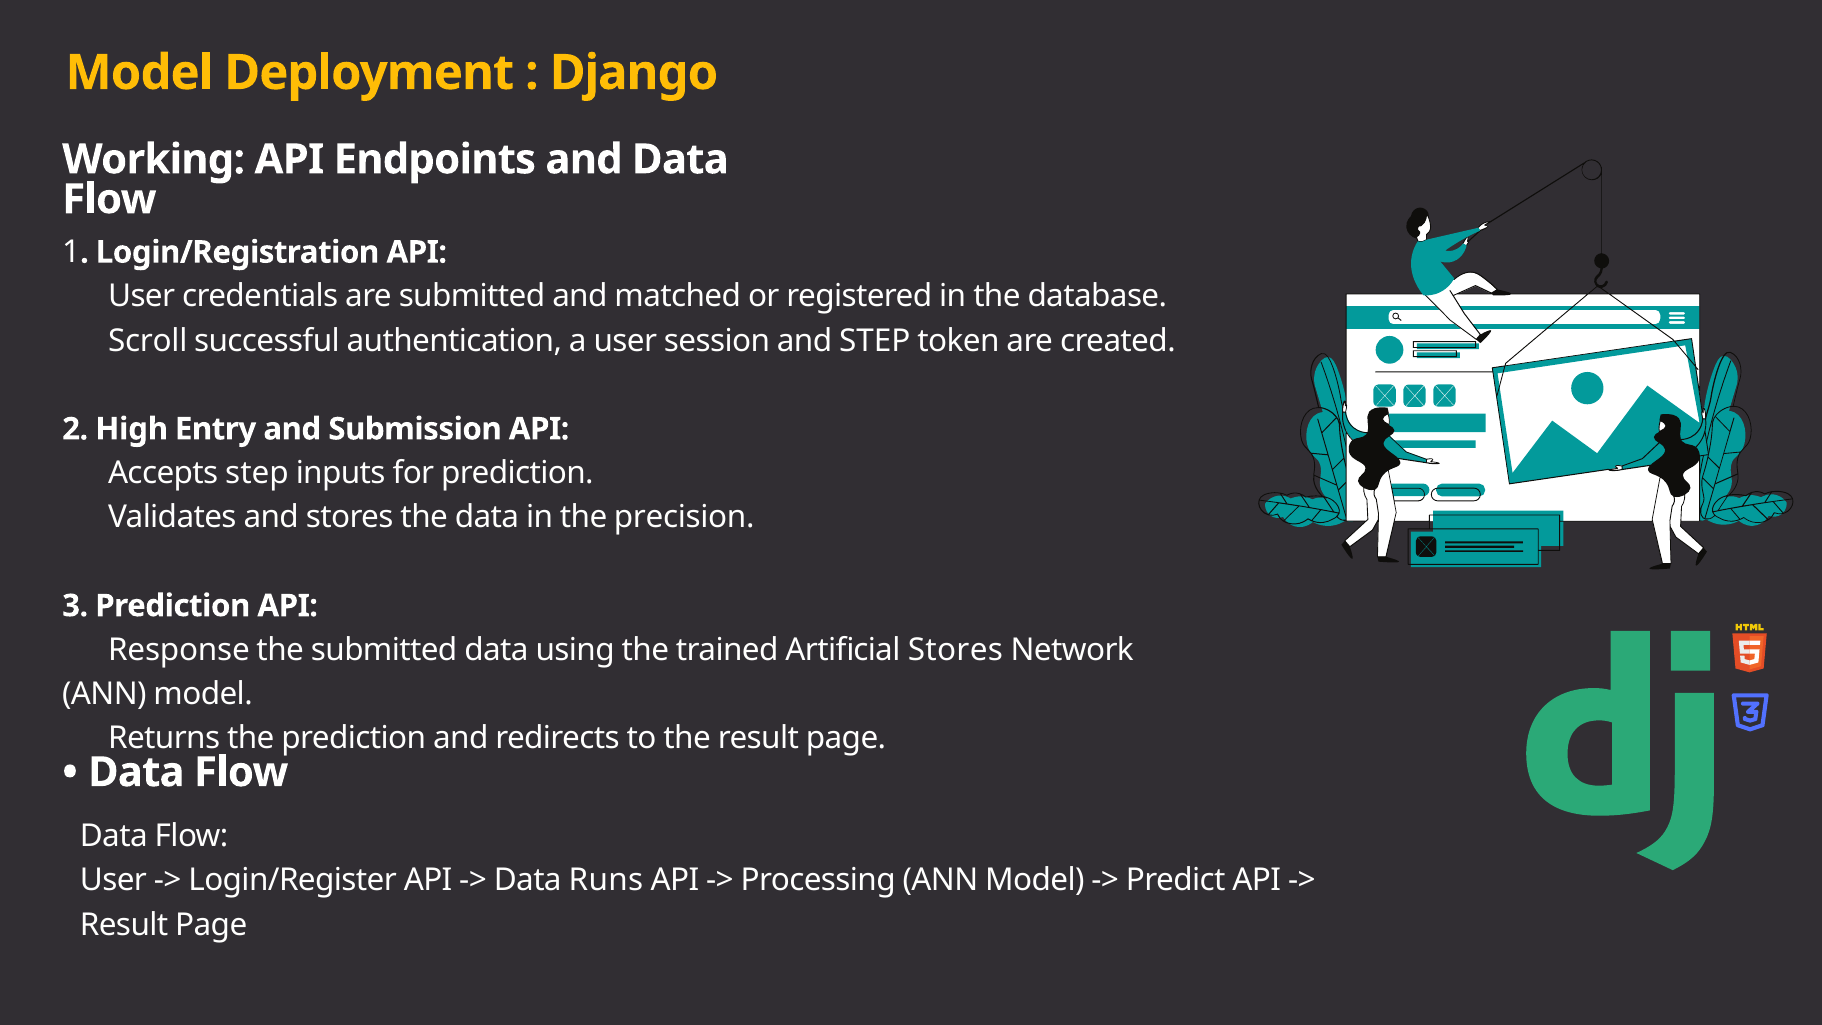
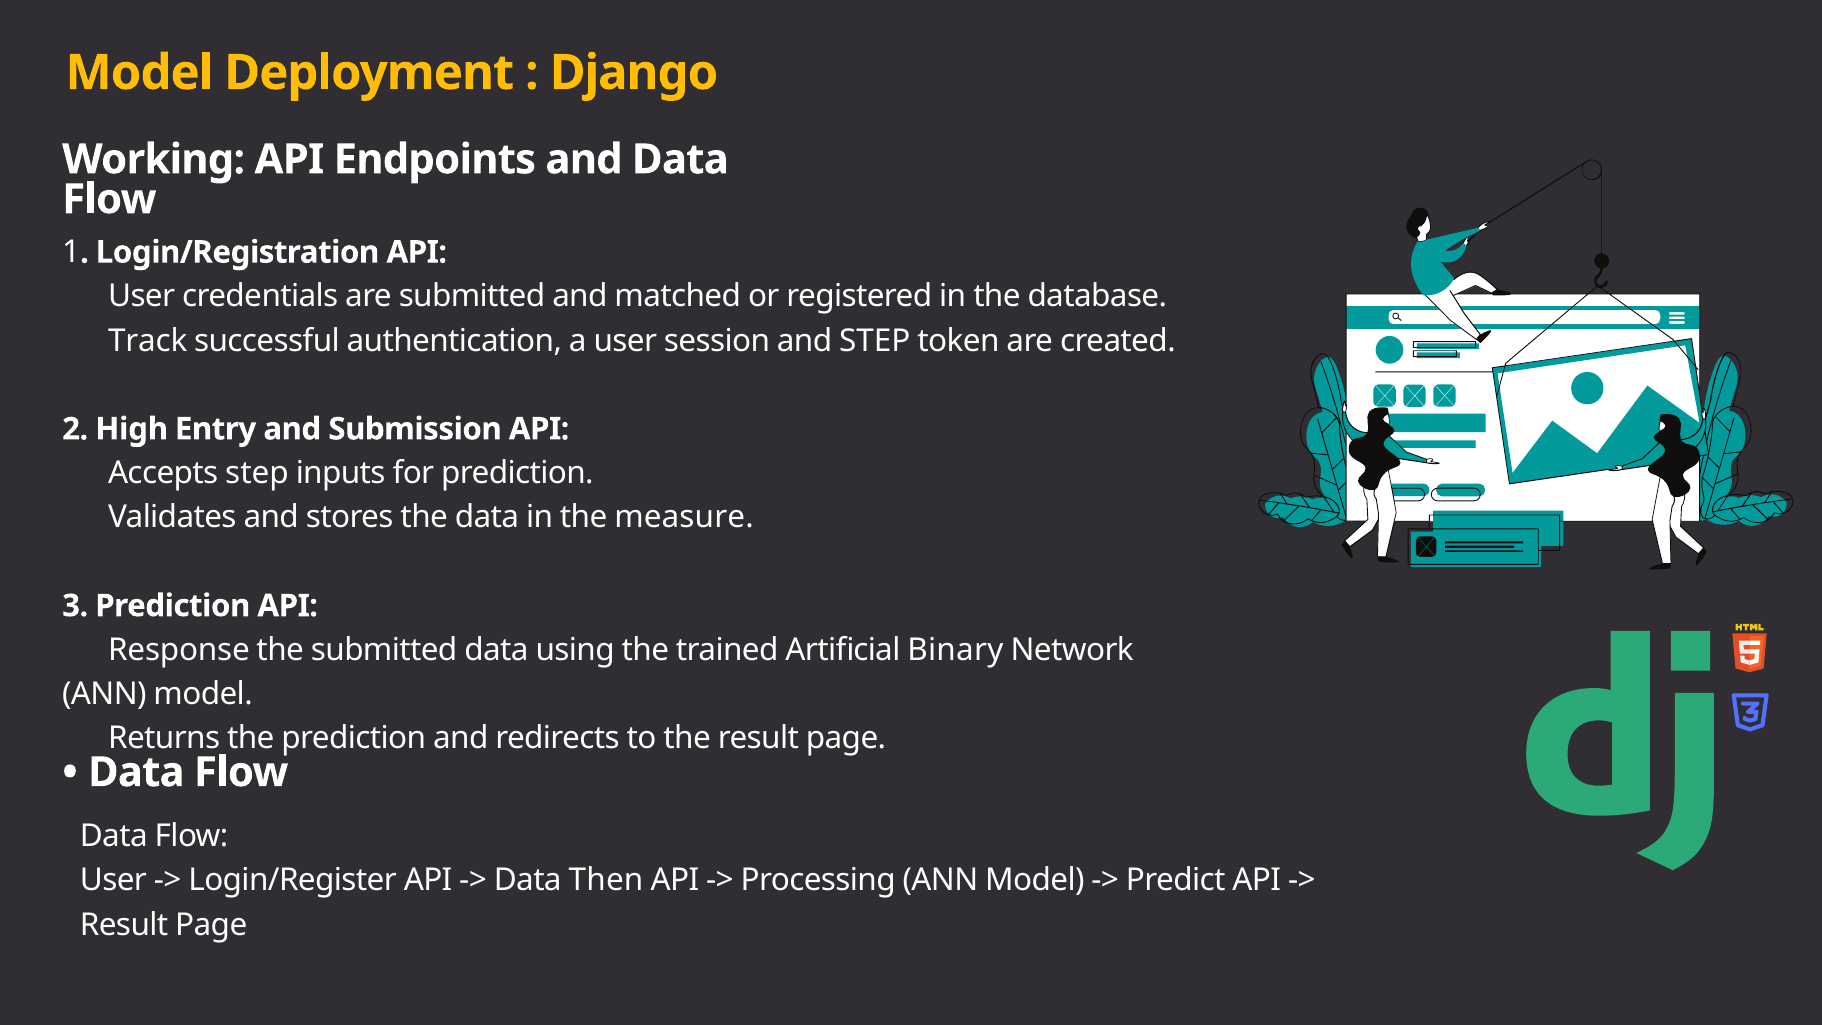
Scroll: Scroll -> Track (148, 341)
precision: precision -> measure (684, 517)
Artificial Stores: Stores -> Binary (955, 650)
Runs: Runs -> Then (606, 880)
